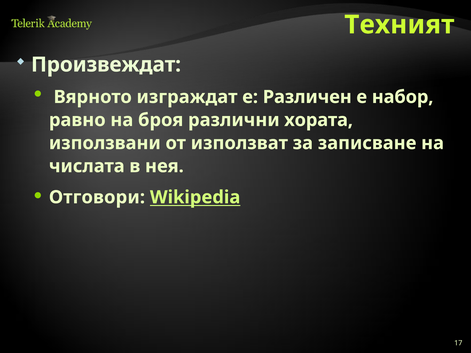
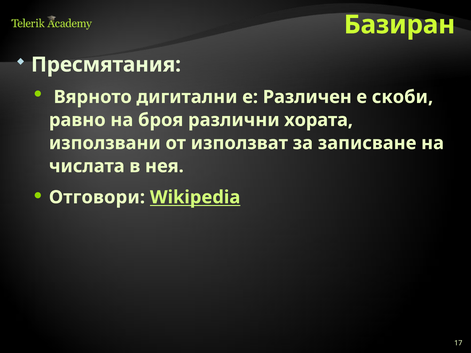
Техният: Техният -> Базиран (400, 25)
Произвеждат: Произвеждат -> Пресмятания (106, 65)
изграждат: изграждат -> дигитални (187, 97)
набор: набор -> скоби (403, 97)
